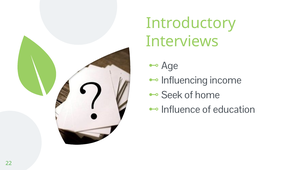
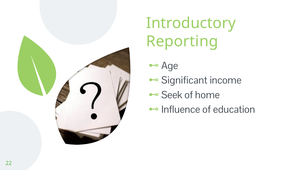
Interviews: Interviews -> Reporting (182, 41)
Influencing: Influencing -> Significant (184, 81)
